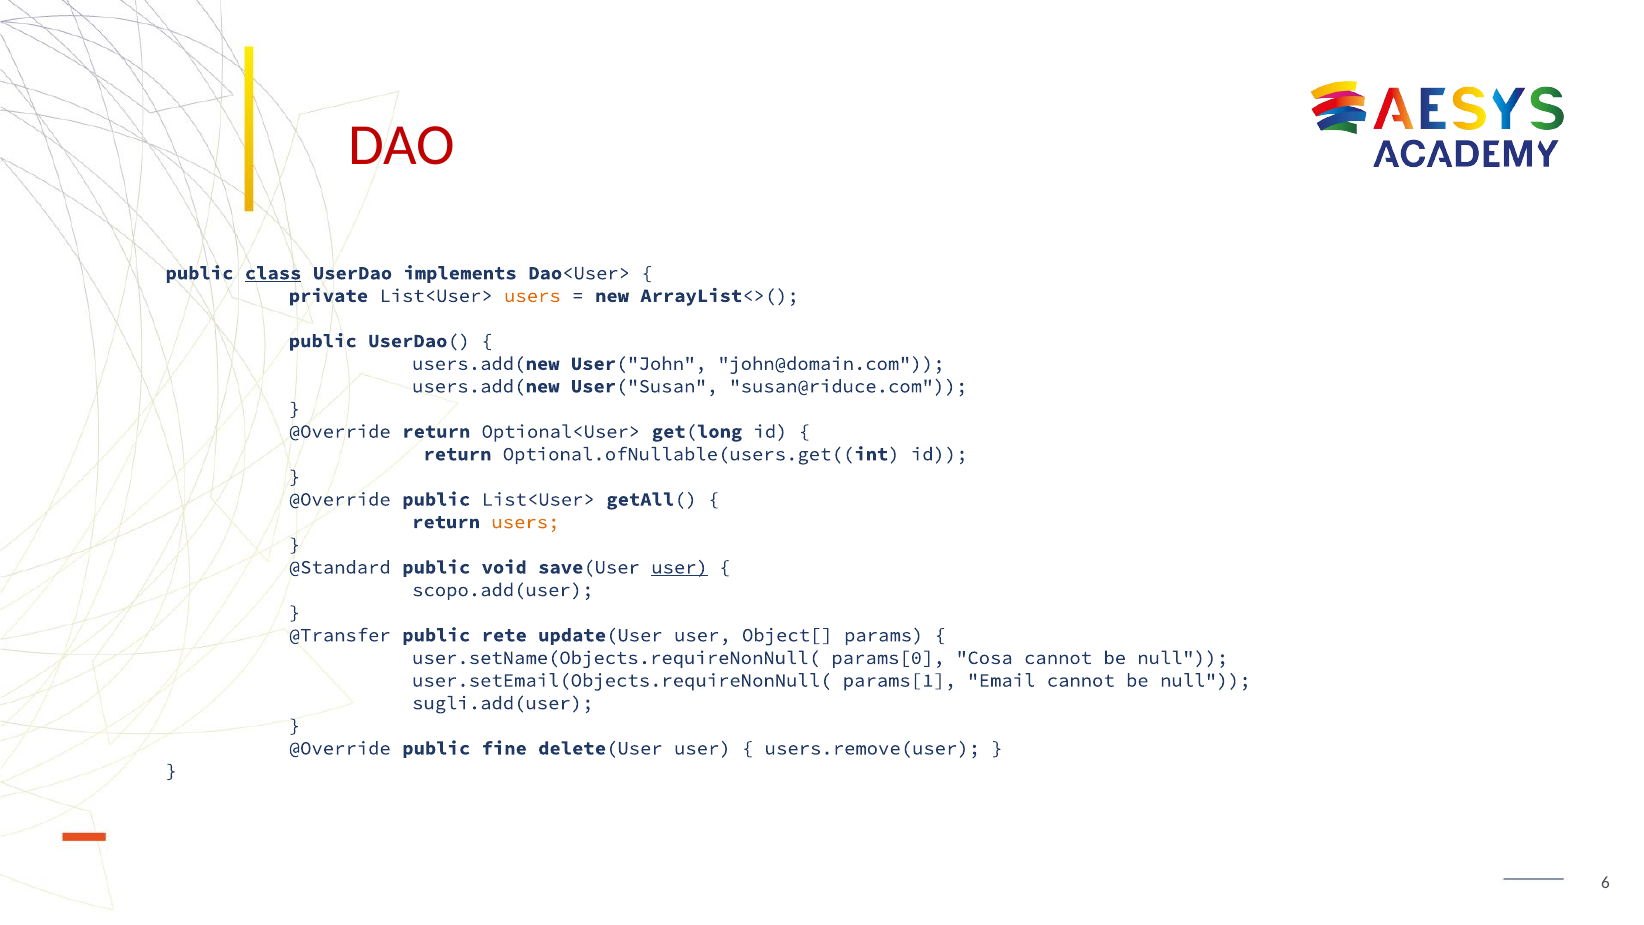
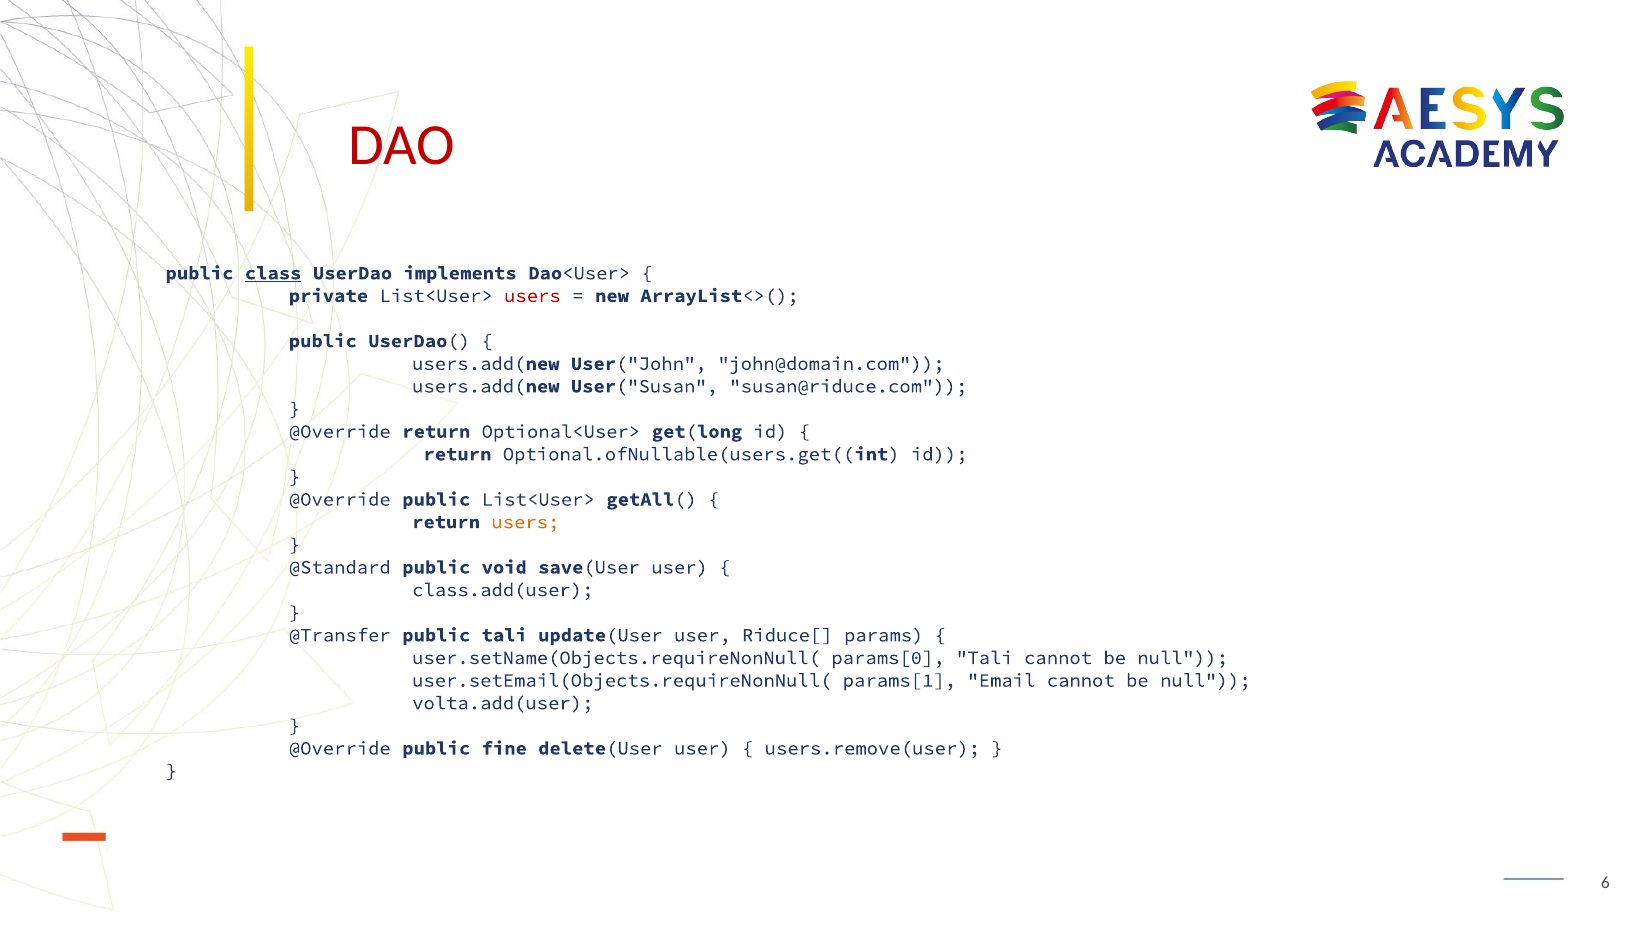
users colour: orange -> red (532, 296)
user underline: present -> none (680, 567)
scopo.add(user: scopo.add(user -> class.add(user (503, 590)
public rete: rete -> tali (504, 635)
Object[: Object[ -> Riduce[ (787, 635)
params[0 Cosa: Cosa -> Tali (984, 658)
sugli.add(user: sugli.add(user -> volta.add(user (503, 703)
